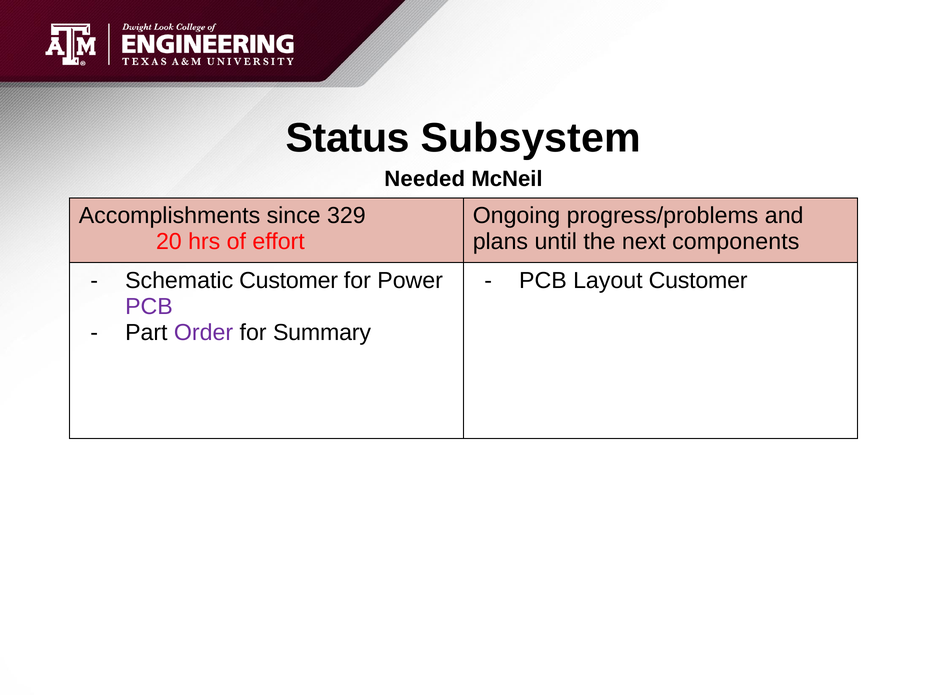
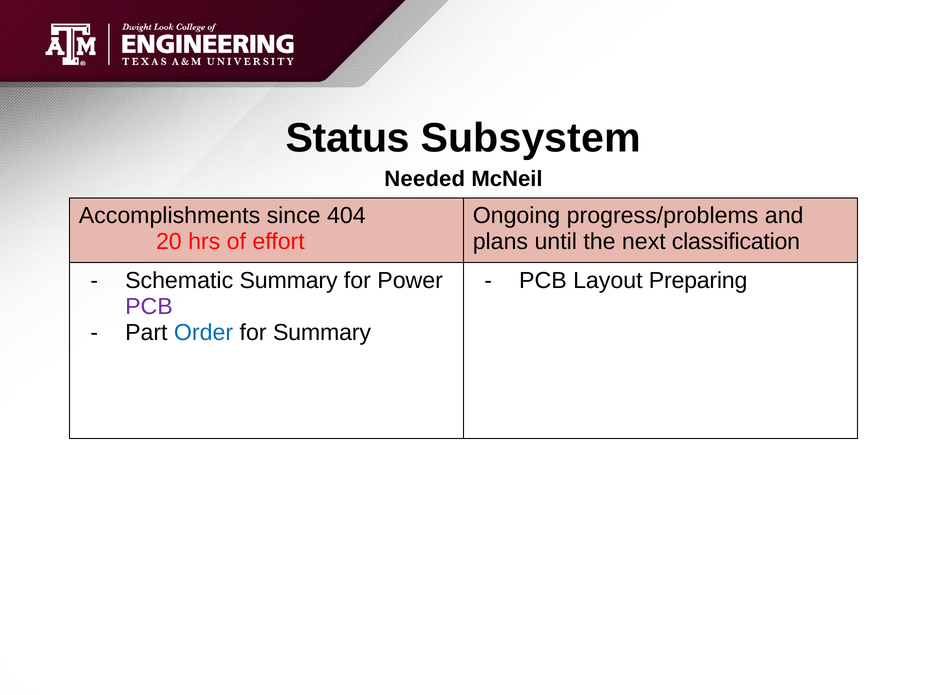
329: 329 -> 404 (346, 216)
components: components -> classification (736, 242)
Schematic Customer: Customer -> Summary (289, 281)
Layout Customer: Customer -> Preparing (698, 281)
Order colour: purple -> blue (204, 333)
